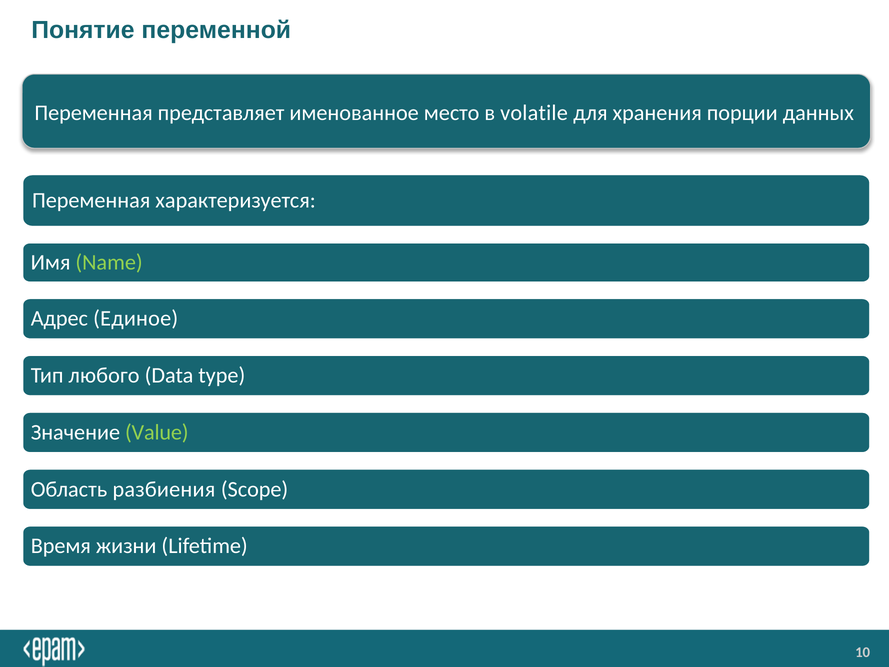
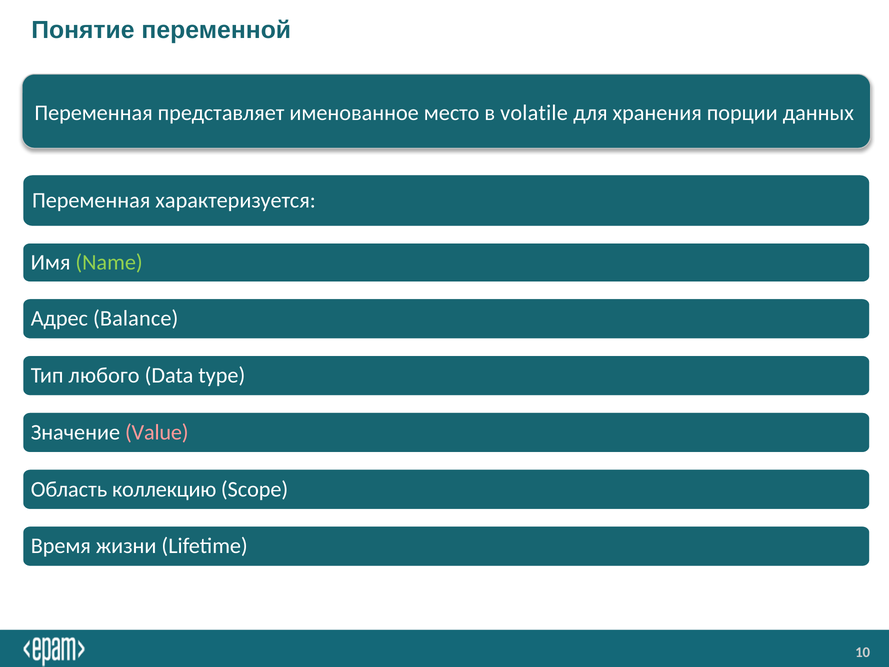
Единое: Единое -> Balance (136, 318)
Value colour: light green -> pink (157, 432)
разбиения: разбиения -> коллекцию (164, 489)
